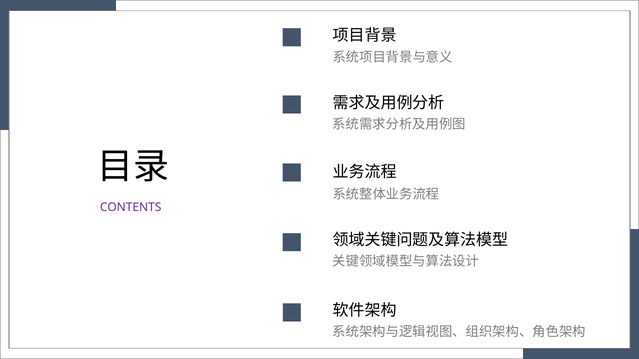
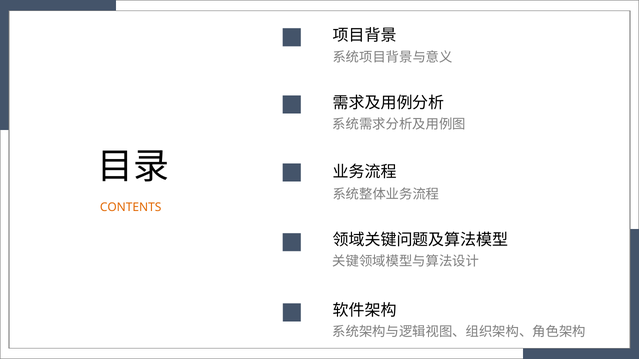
CONTENTS colour: purple -> orange (131, 208)
